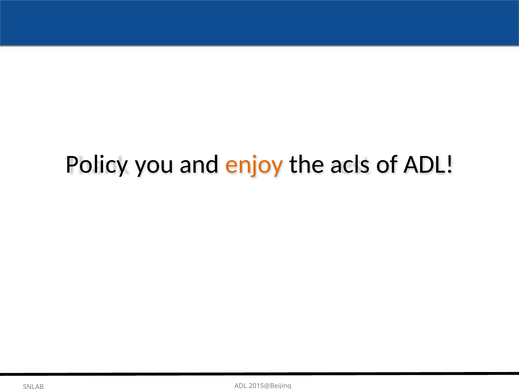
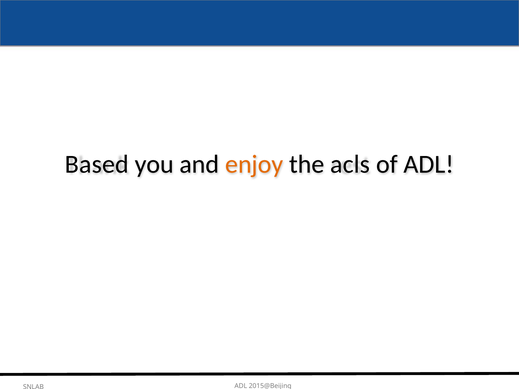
Policy: Policy -> Based (97, 164)
